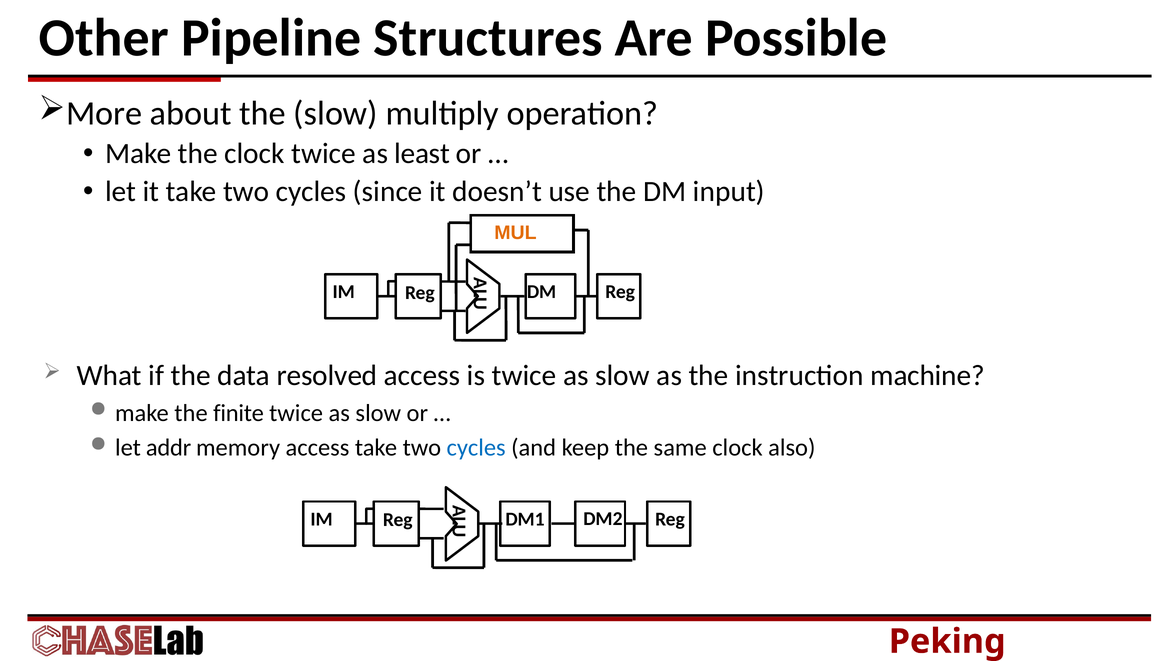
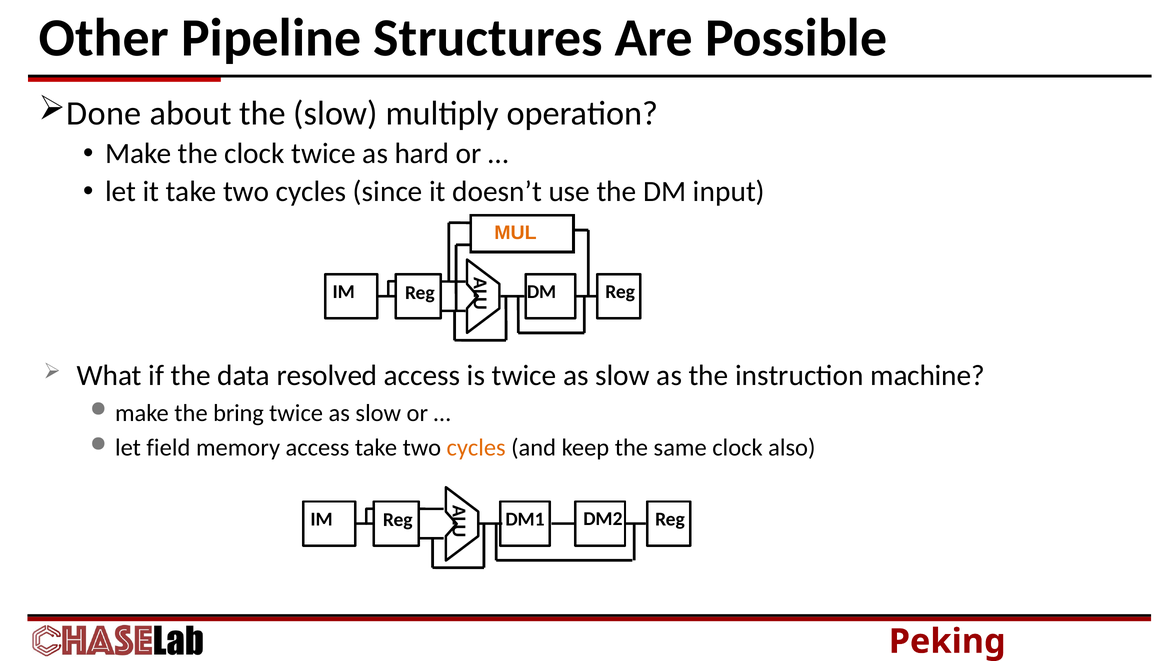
More: More -> Done (104, 113)
least: least -> hard (422, 154)
finite: finite -> bring (239, 413)
addr: addr -> field (168, 448)
cycles colour: blue -> orange (476, 448)
